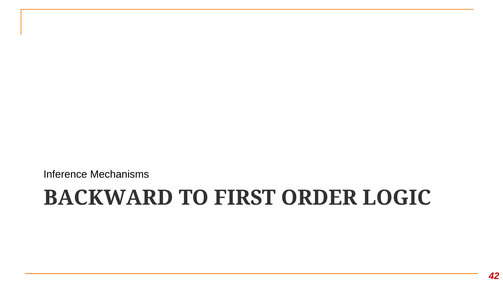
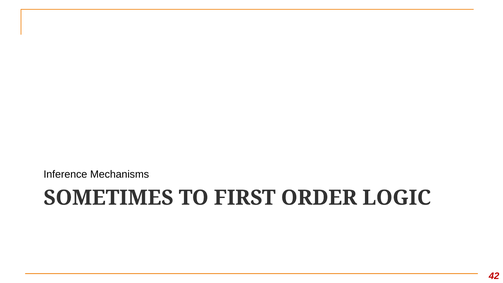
BACKWARD: BACKWARD -> SOMETIMES (108, 198)
